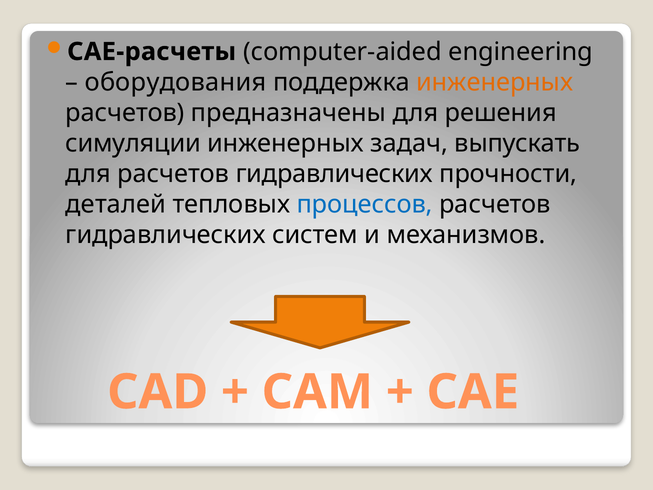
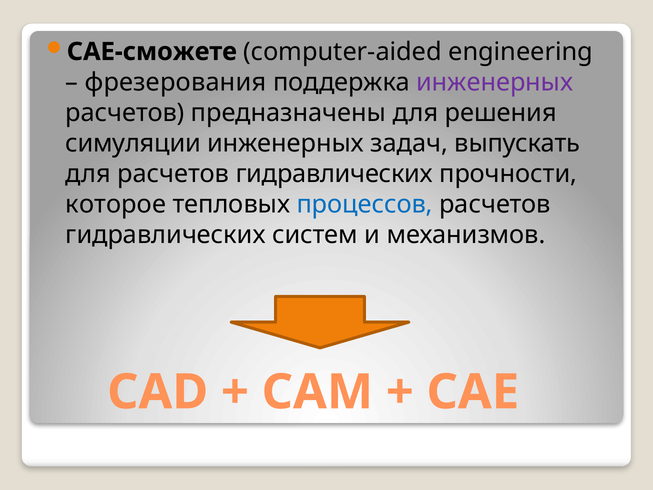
САЕ-расчеты: САЕ-расчеты -> САЕ-сможете (152, 52)
оборудования: оборудования -> фрезерования (176, 82)
инженерных colour: orange -> purple (495, 82)
деталей: деталей -> которое (116, 204)
